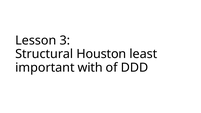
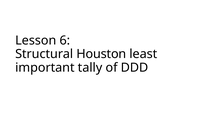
3: 3 -> 6 (65, 40)
with: with -> tally (90, 68)
